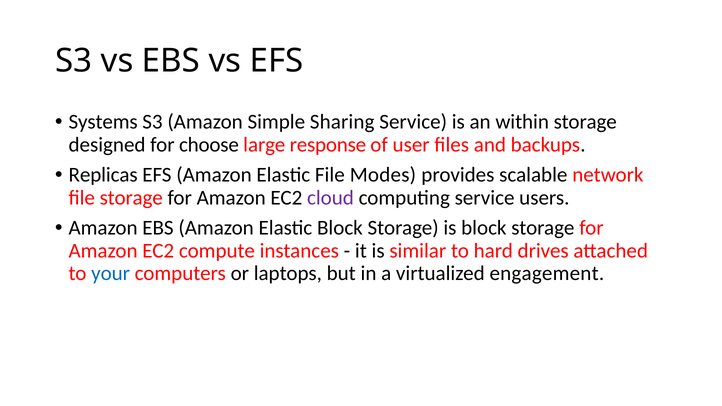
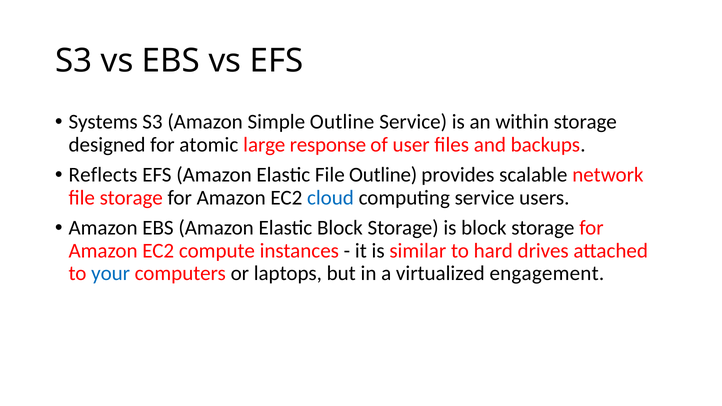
Simple Sharing: Sharing -> Outline (342, 122)
choose: choose -> atomic (209, 145)
Replicas: Replicas -> Reflects (103, 175)
File Modes: Modes -> Outline (383, 175)
cloud colour: purple -> blue (330, 198)
